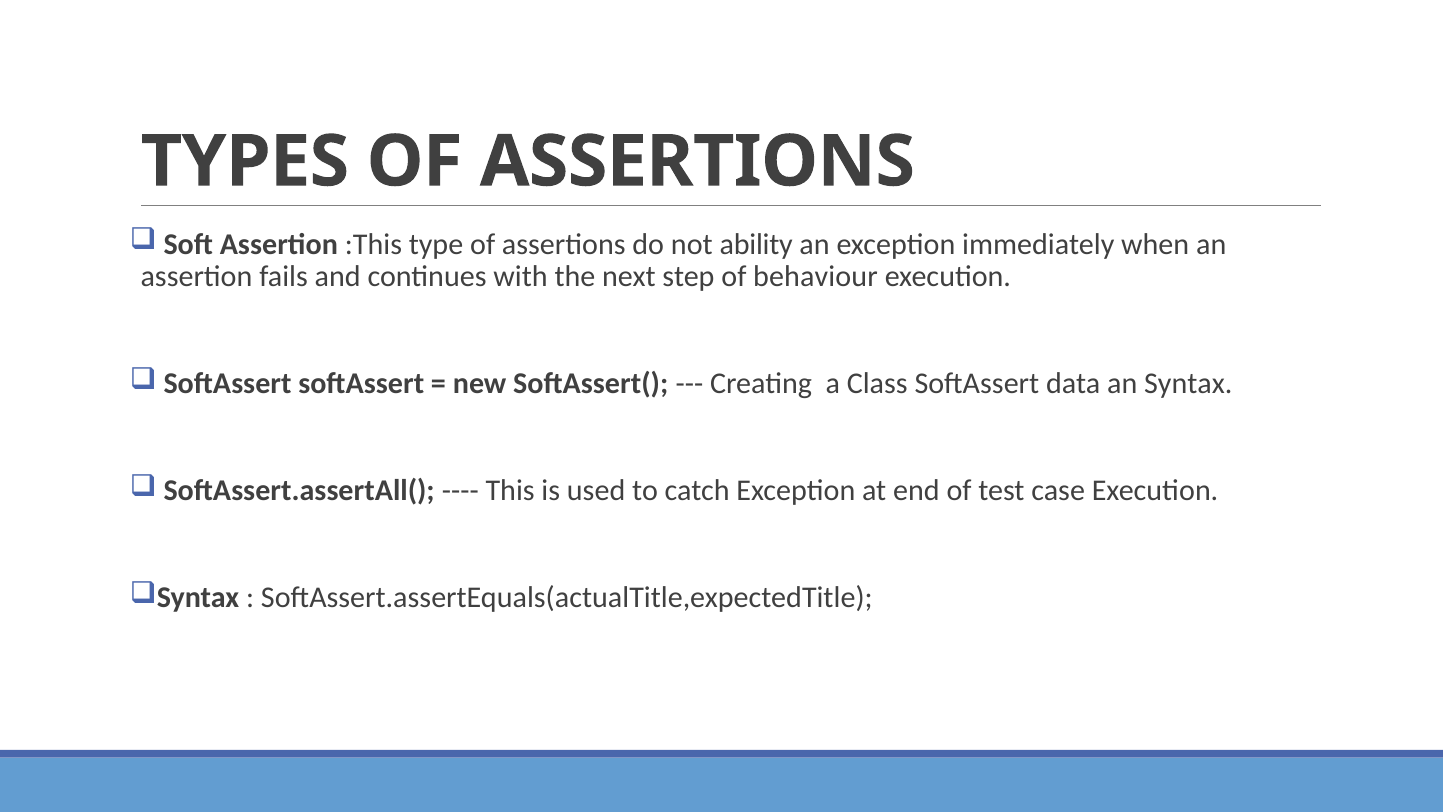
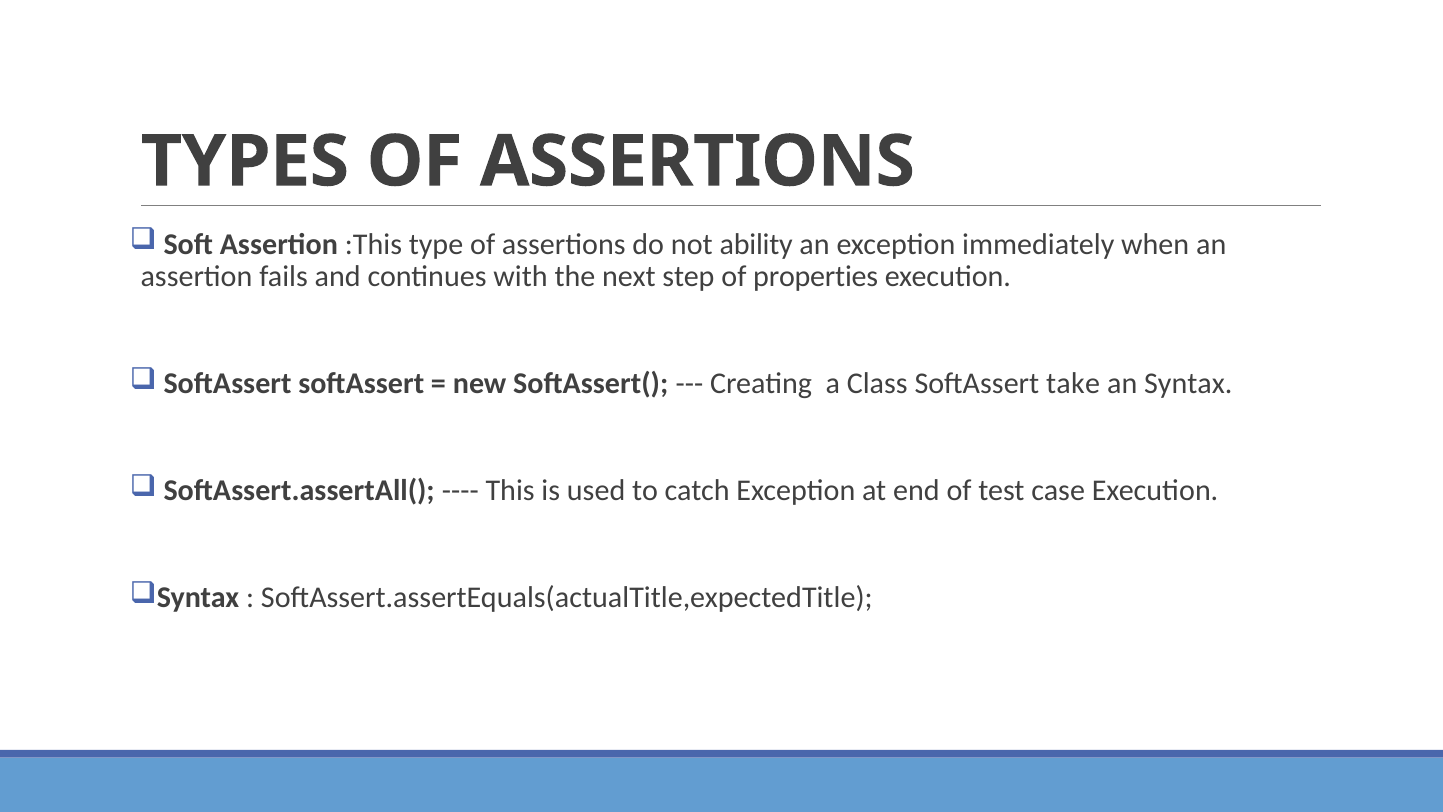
behaviour: behaviour -> properties (816, 276)
data: data -> take (1073, 384)
